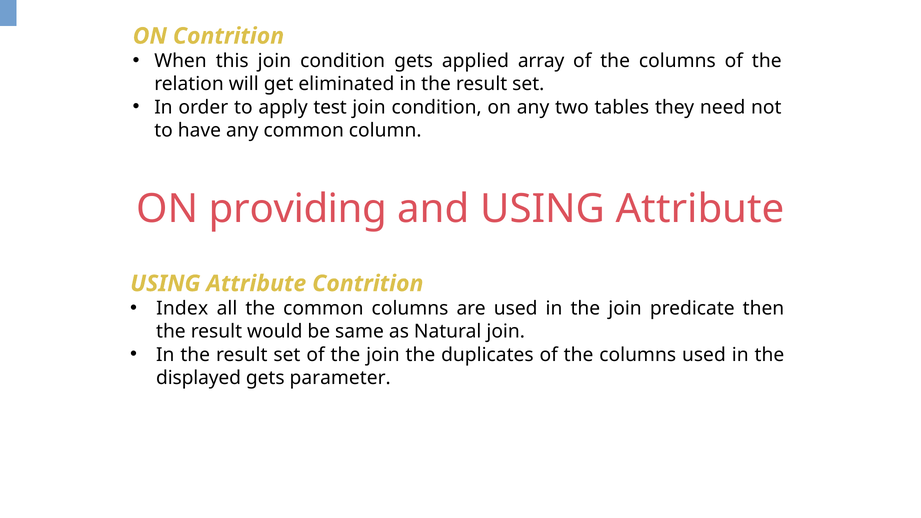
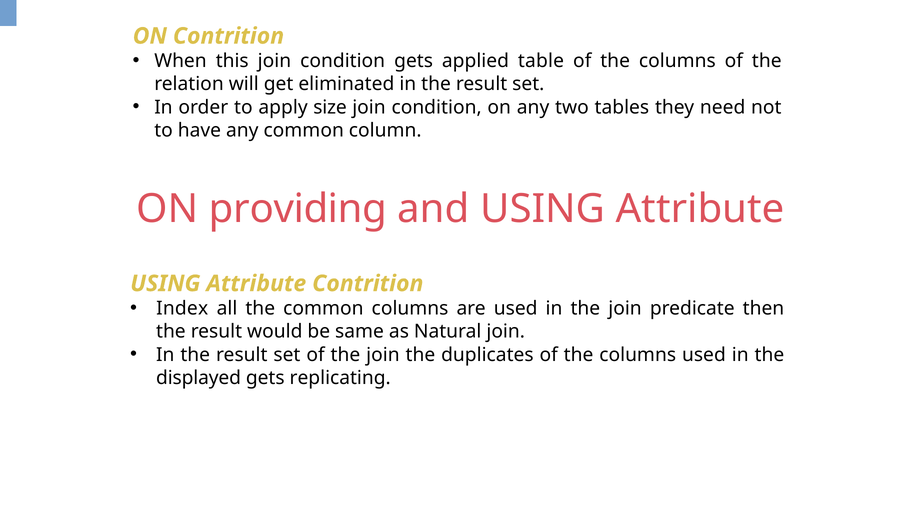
array: array -> table (541, 61)
test: test -> size (330, 107)
parameter: parameter -> replicating (340, 378)
